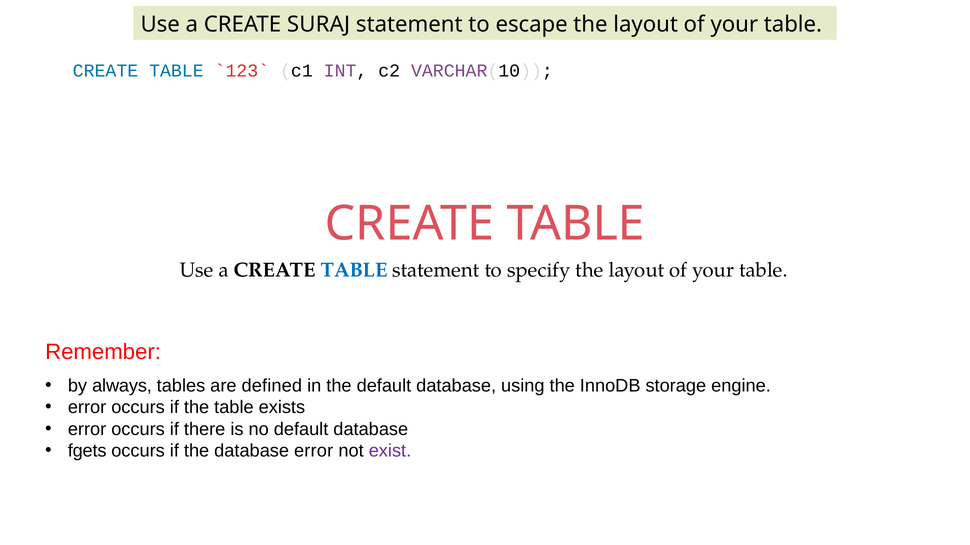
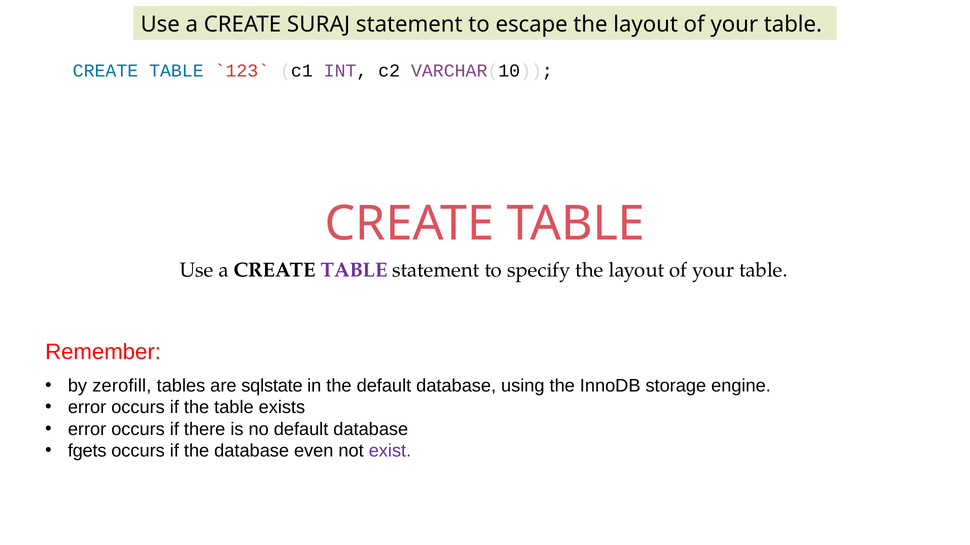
TABLE colour: blue -> purple (354, 270)
always: always -> zerofill (122, 386)
defined: defined -> sqlstate (272, 386)
database error: error -> even (314, 451)
